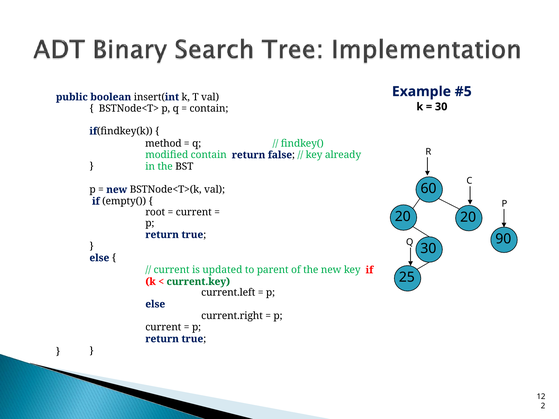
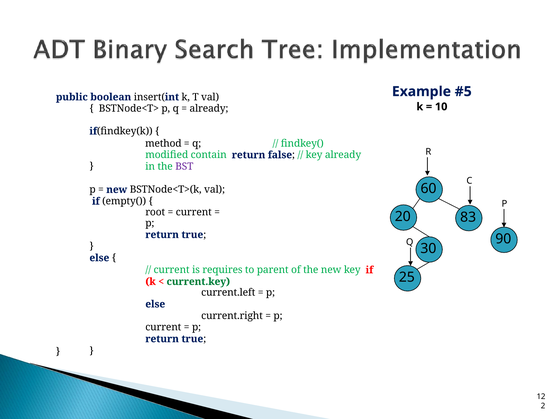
30: 30 -> 10 (441, 107)
contain: contain -> already (209, 109)
BST colour: black -> purple (184, 167)
20 20: 20 -> 83 (468, 217)
updated: updated -> requires (222, 270)
